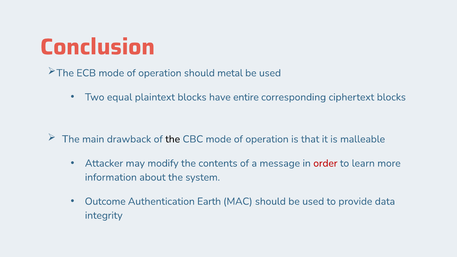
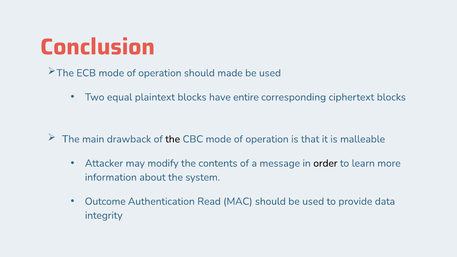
metal: metal -> made (230, 73)
order colour: red -> black (325, 163)
Earth: Earth -> Read (209, 201)
